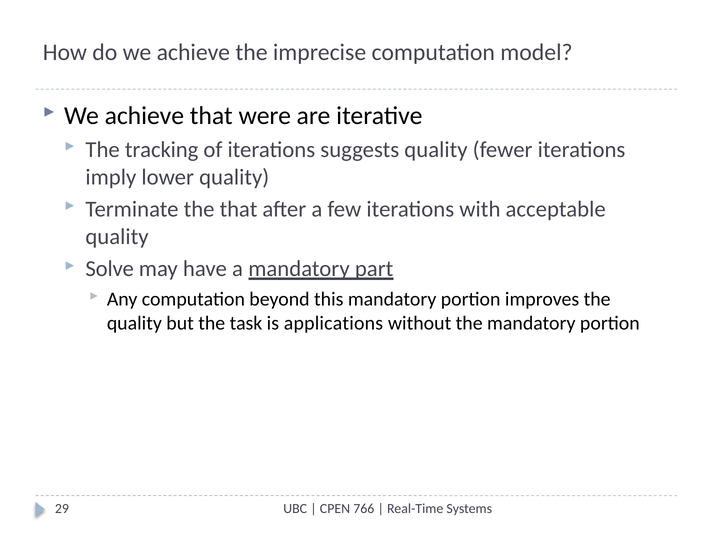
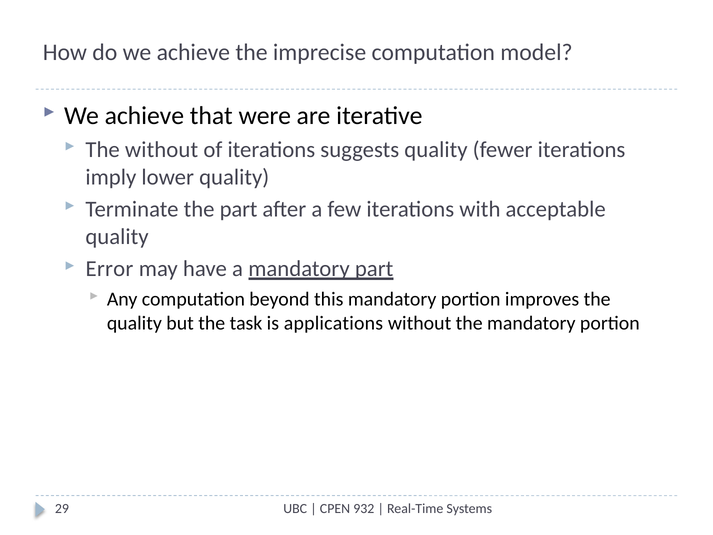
The tracking: tracking -> without (162, 150)
the that: that -> part (239, 209)
Solve: Solve -> Error (109, 269)
766: 766 -> 932 (364, 509)
